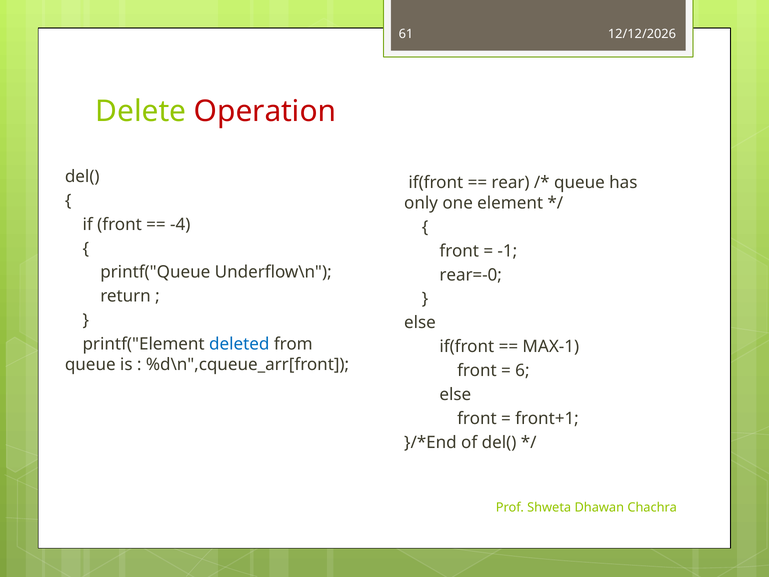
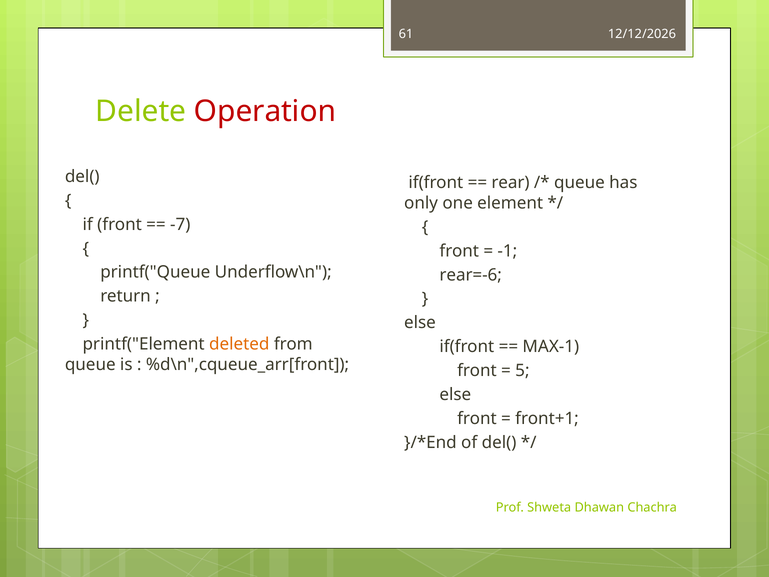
-4: -4 -> -7 (180, 224)
rear=-0: rear=-0 -> rear=-6 (471, 275)
deleted colour: blue -> orange (239, 344)
6: 6 -> 5 (522, 370)
